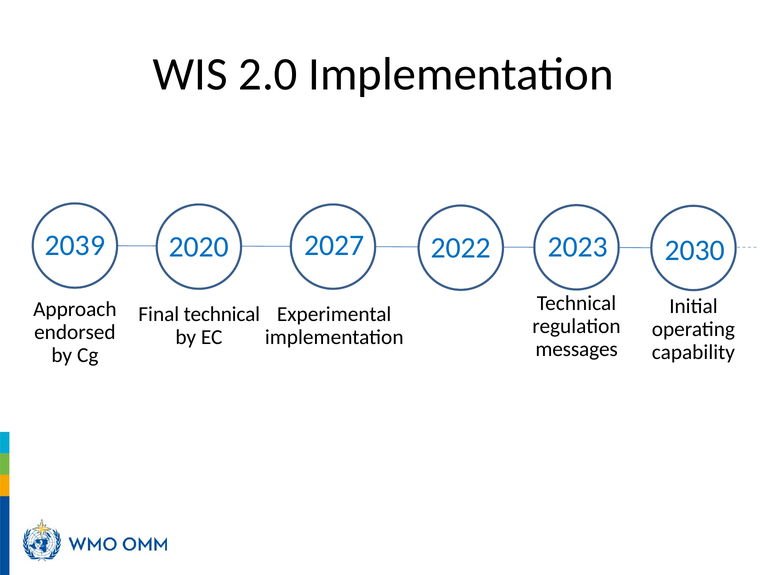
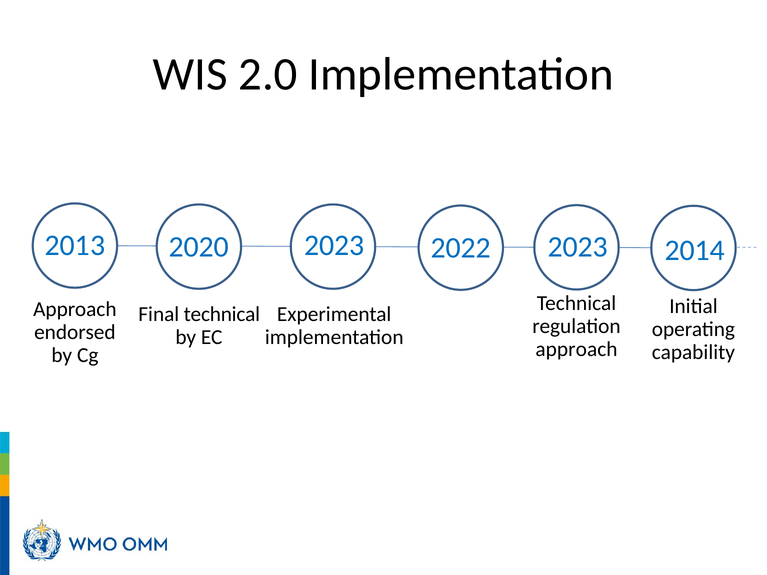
2039: 2039 -> 2013 (75, 245)
2020 2027: 2027 -> 2023 (334, 245)
2030: 2030 -> 2014 (695, 250)
messages: messages -> approach (577, 349)
